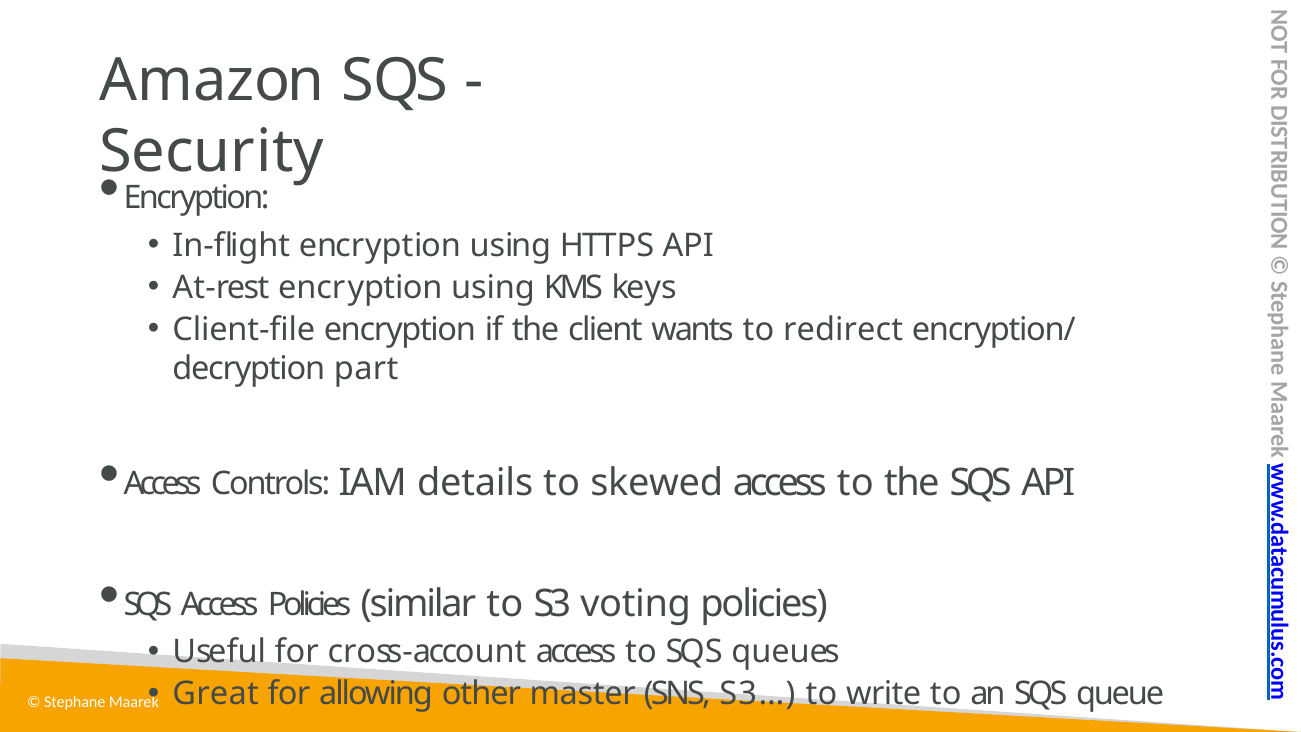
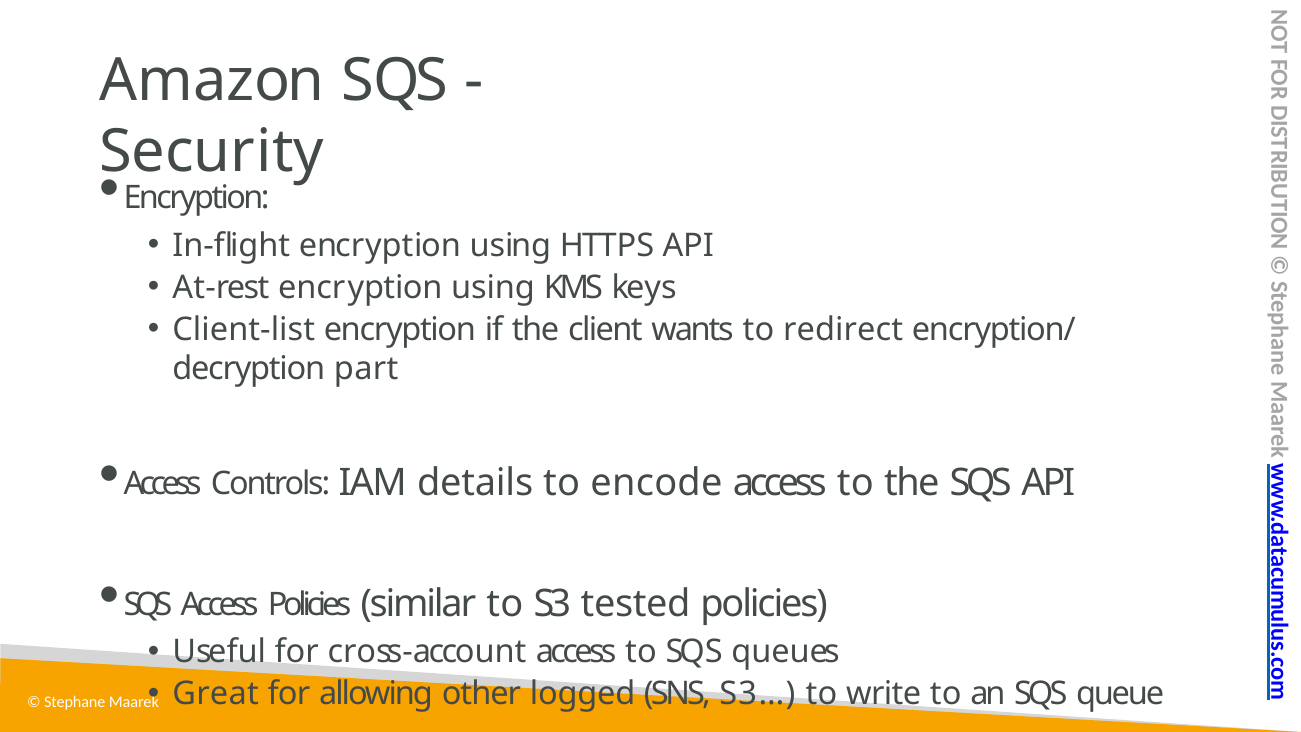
Client-file: Client-file -> Client-list (244, 329)
skewed: skewed -> encode (656, 483)
voting: voting -> tested (636, 603)
master: master -> logged (583, 694)
